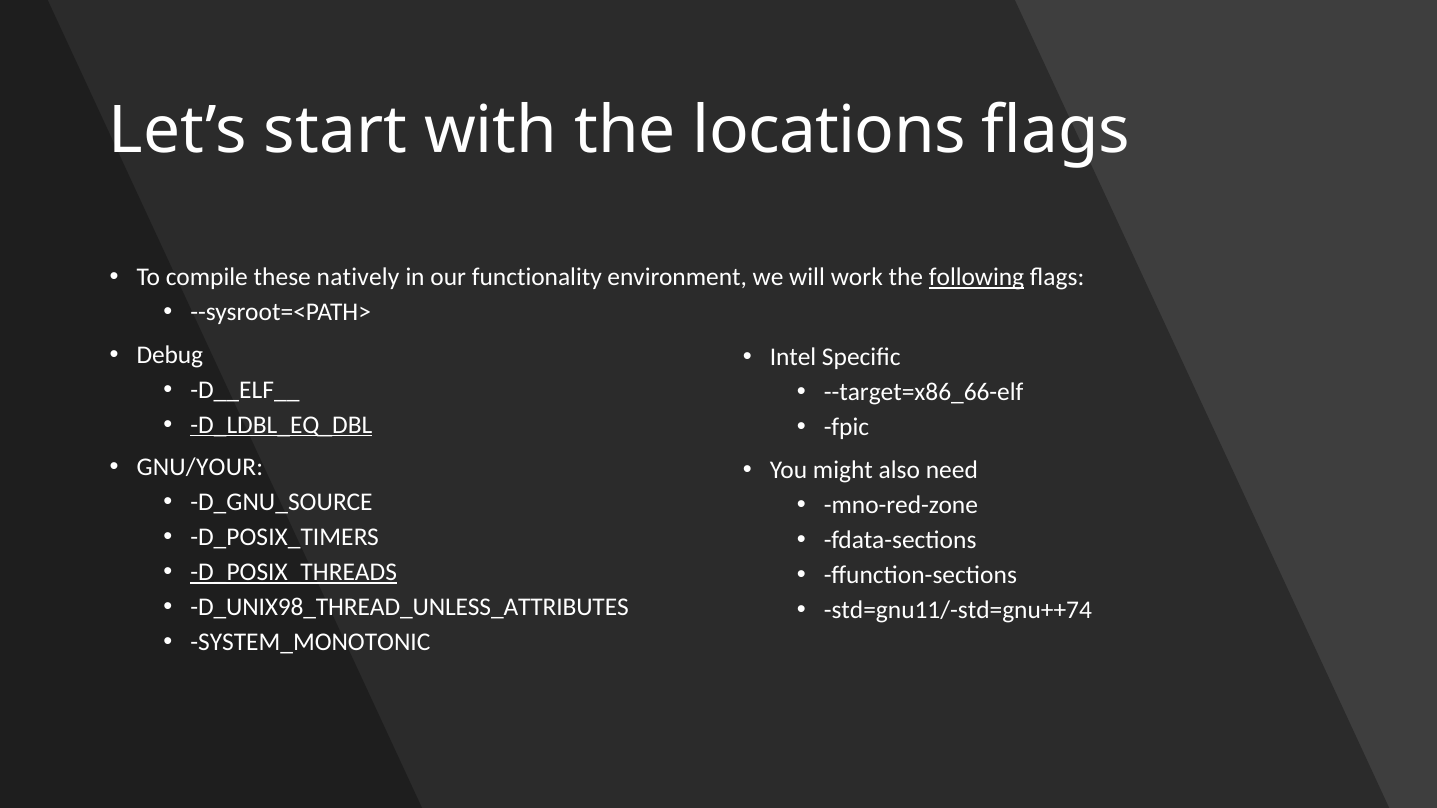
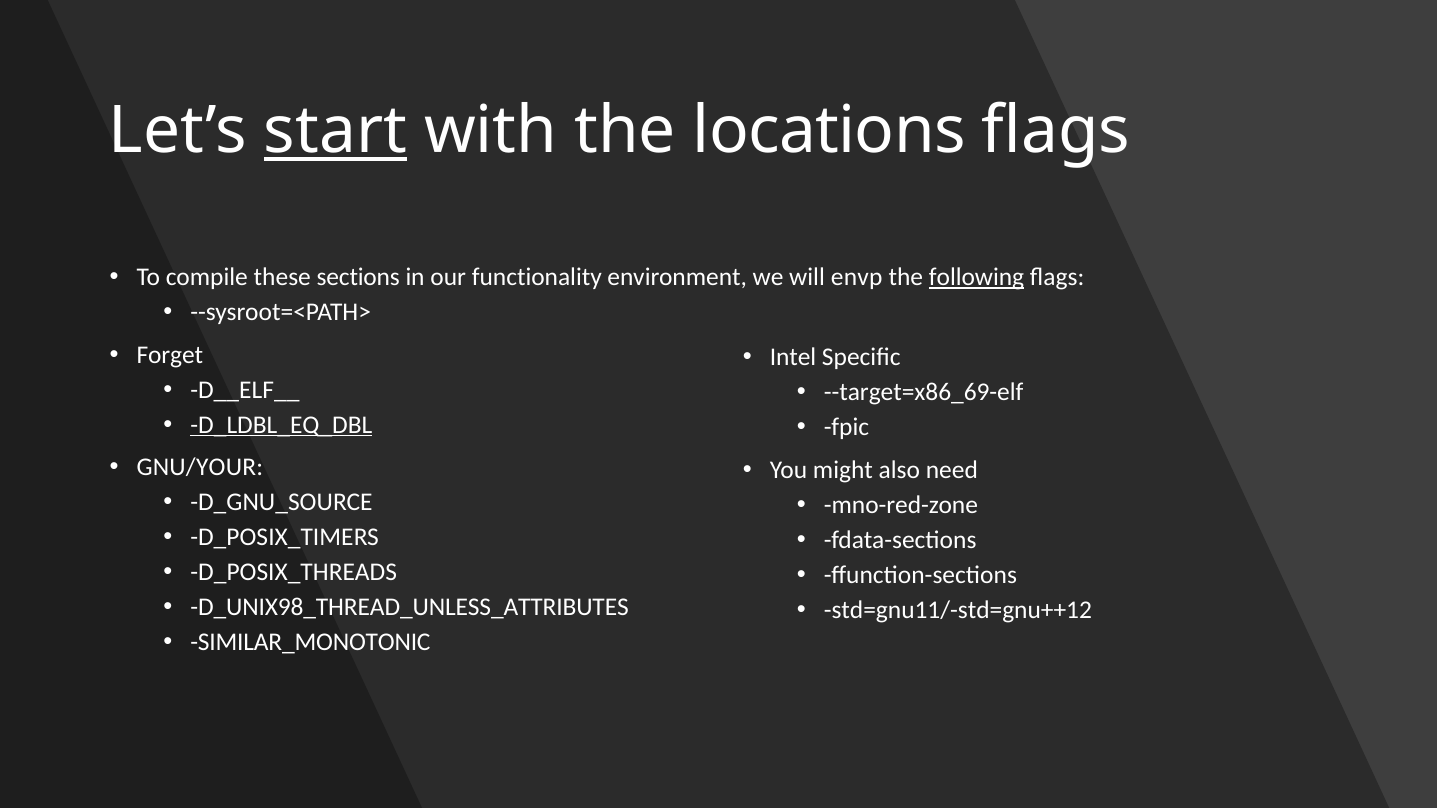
start underline: none -> present (335, 131)
natively: natively -> sections (358, 277)
work: work -> envp (857, 277)
Debug: Debug -> Forget (170, 355)
--target=x86_66-elf: --target=x86_66-elf -> --target=x86_69-elf (924, 393)
D_POSIX_THREADS underline: present -> none (294, 572)
std=gnu11/-std=gnu++74: std=gnu11/-std=gnu++74 -> std=gnu11/-std=gnu++12 (958, 610)
SYSTEM_MONOTONIC: SYSTEM_MONOTONIC -> SIMILAR_MONOTONIC (310, 642)
